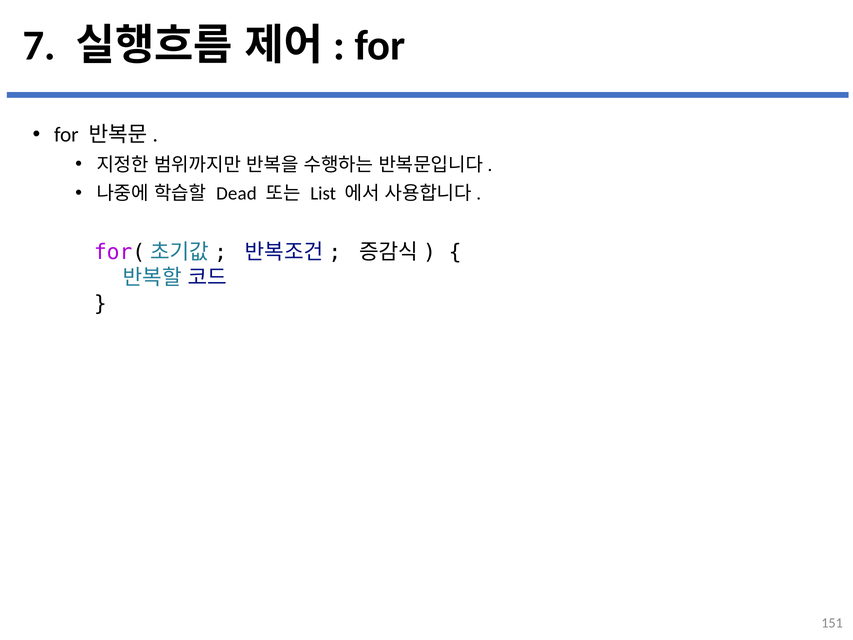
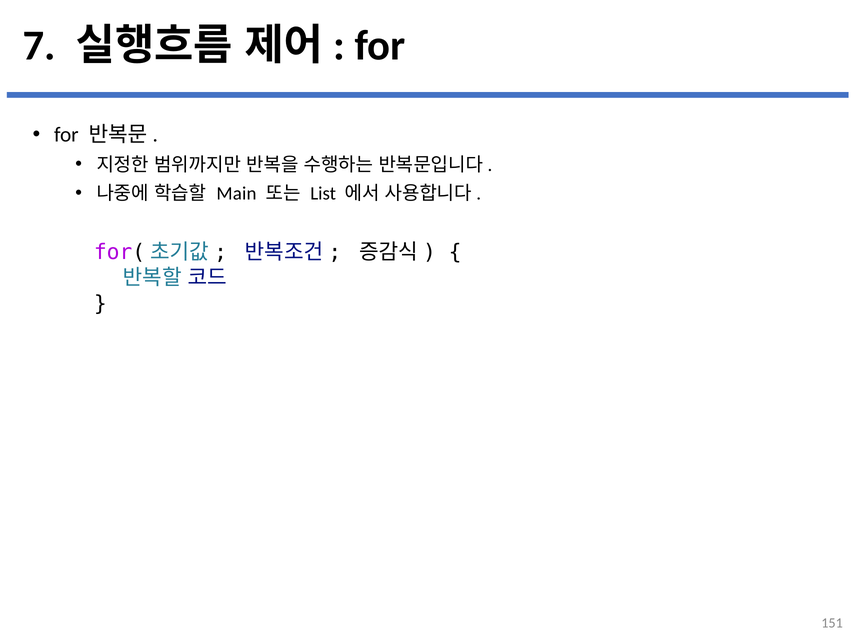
Dead: Dead -> Main (236, 193)
